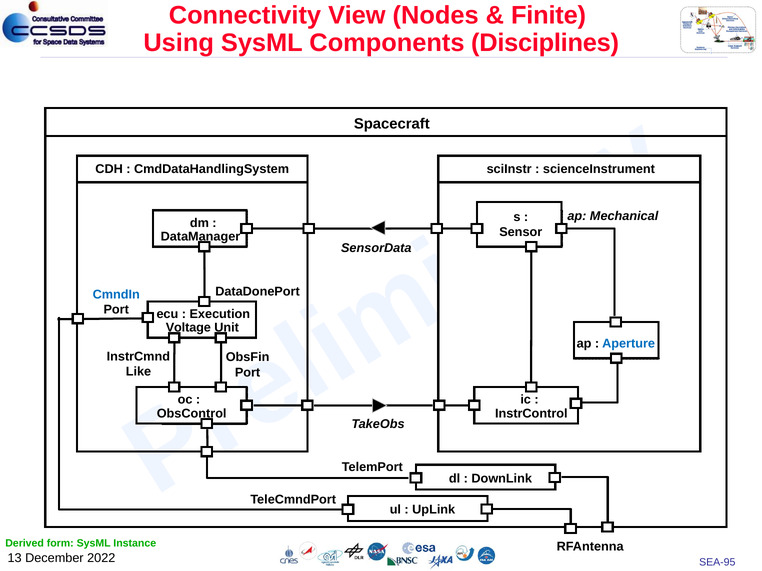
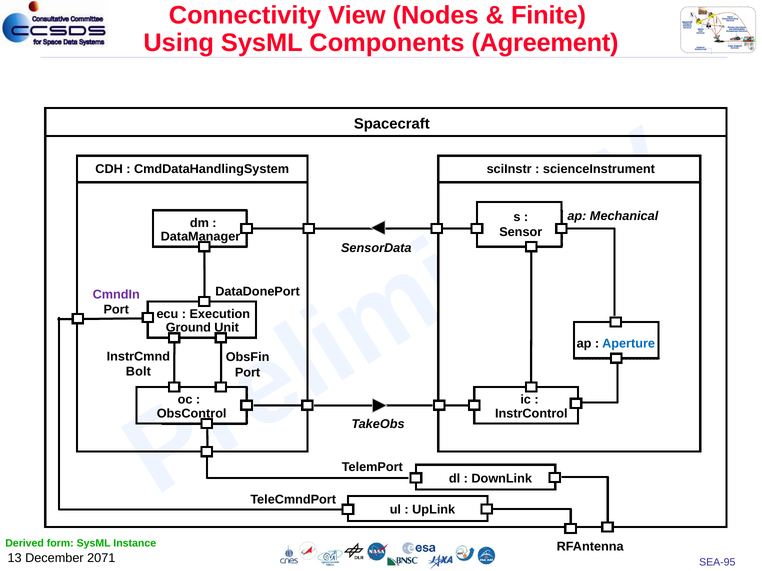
Disciplines: Disciplines -> Agreement (545, 43)
CmndIn colour: blue -> purple (116, 295)
Voltage: Voltage -> Ground (188, 328)
Like: Like -> Bolt (138, 372)
2022: 2022 -> 2071 (101, 558)
